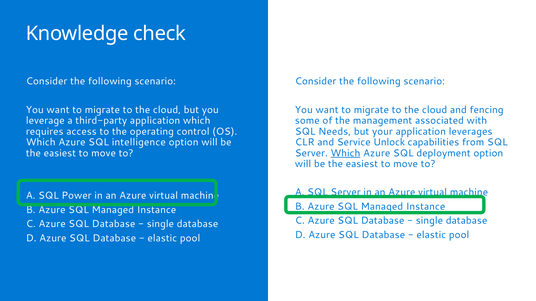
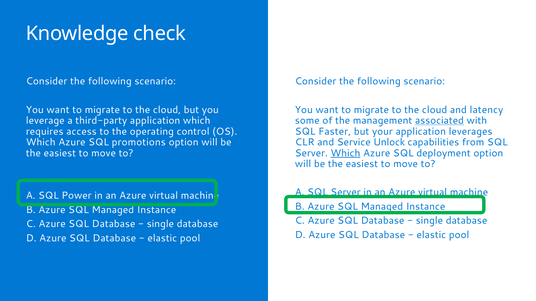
fencing: fencing -> latency (486, 110)
associated underline: none -> present (439, 121)
Needs: Needs -> Faster (335, 132)
intelligence: intelligence -> promotions (139, 142)
